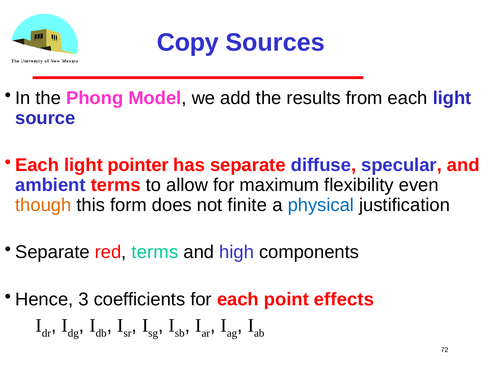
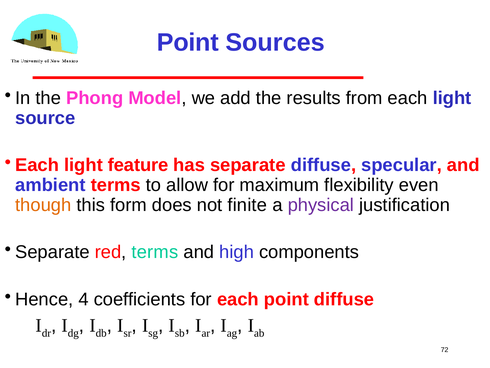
Copy: Copy -> Point (188, 43)
pointer: pointer -> feature (138, 165)
physical colour: blue -> purple (321, 205)
3: 3 -> 4 (84, 299)
point effects: effects -> diffuse (344, 299)
